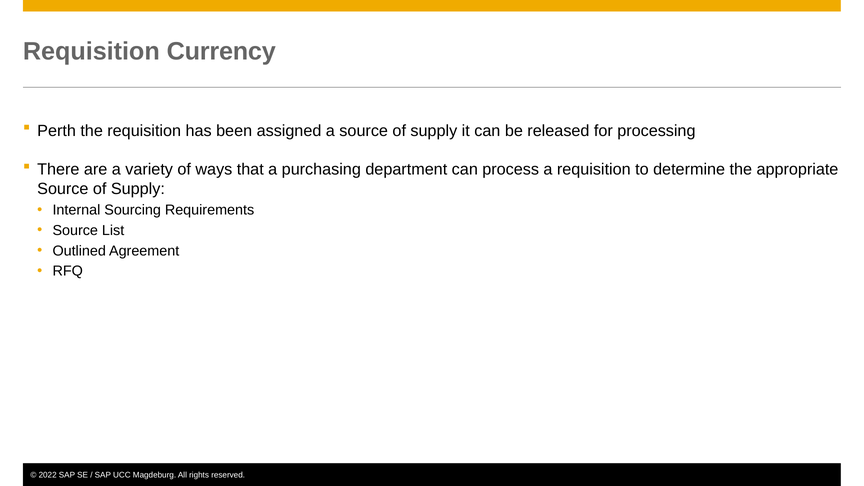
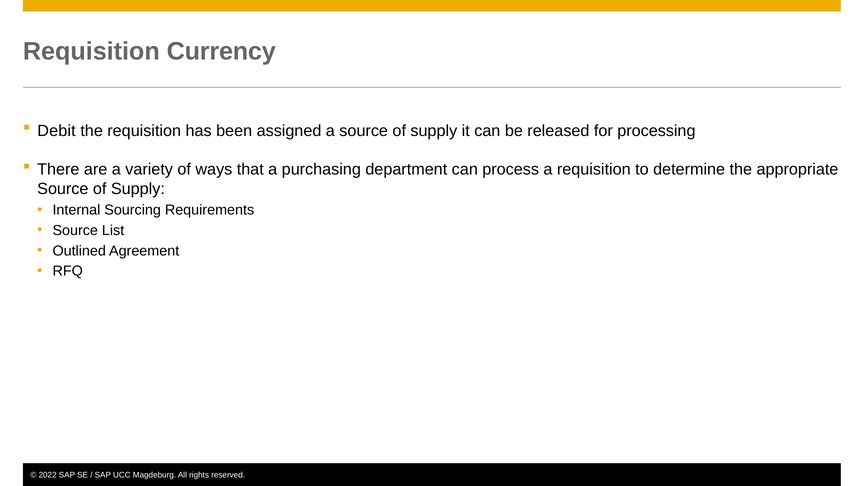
Perth: Perth -> Debit (56, 131)
